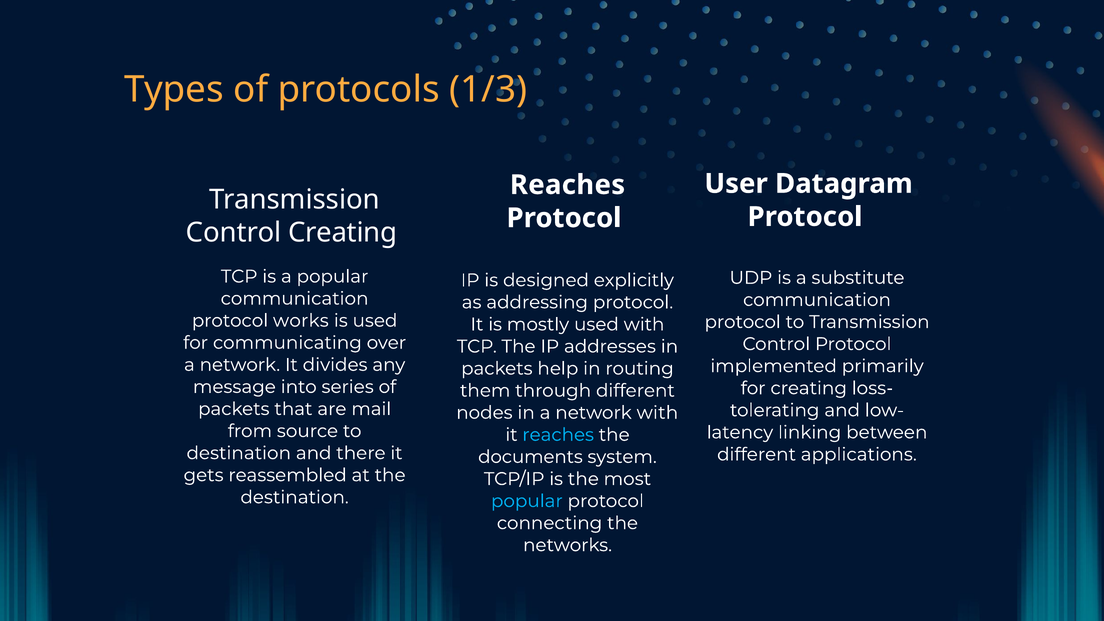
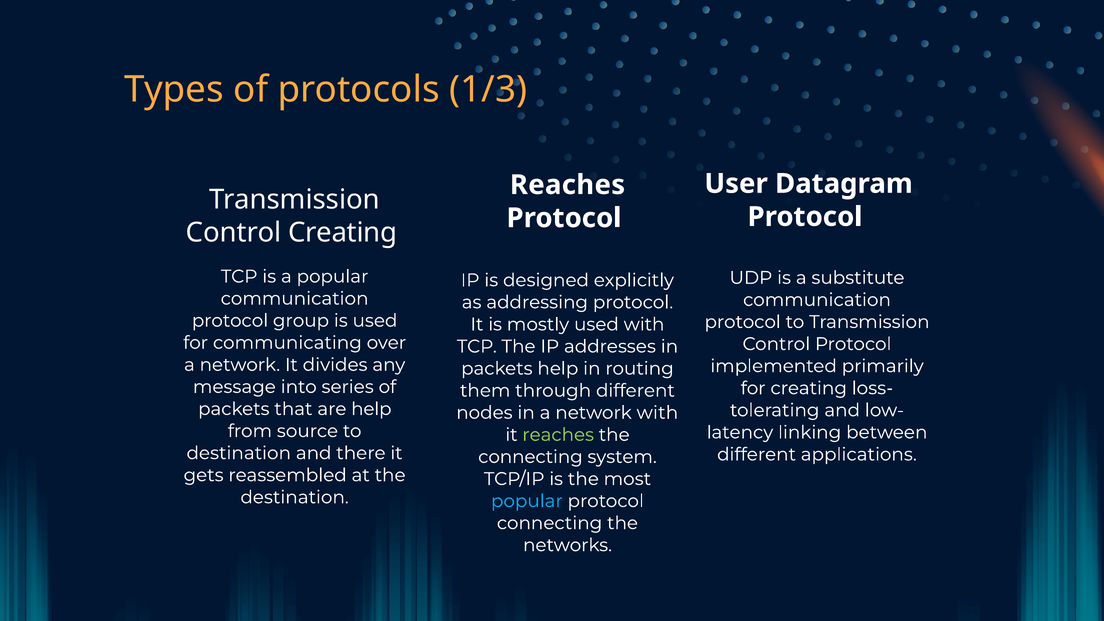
works: works -> group (301, 321)
are mail: mail -> help (371, 409)
reaches colour: light blue -> light green (558, 435)
documents: documents -> connecting (530, 457)
